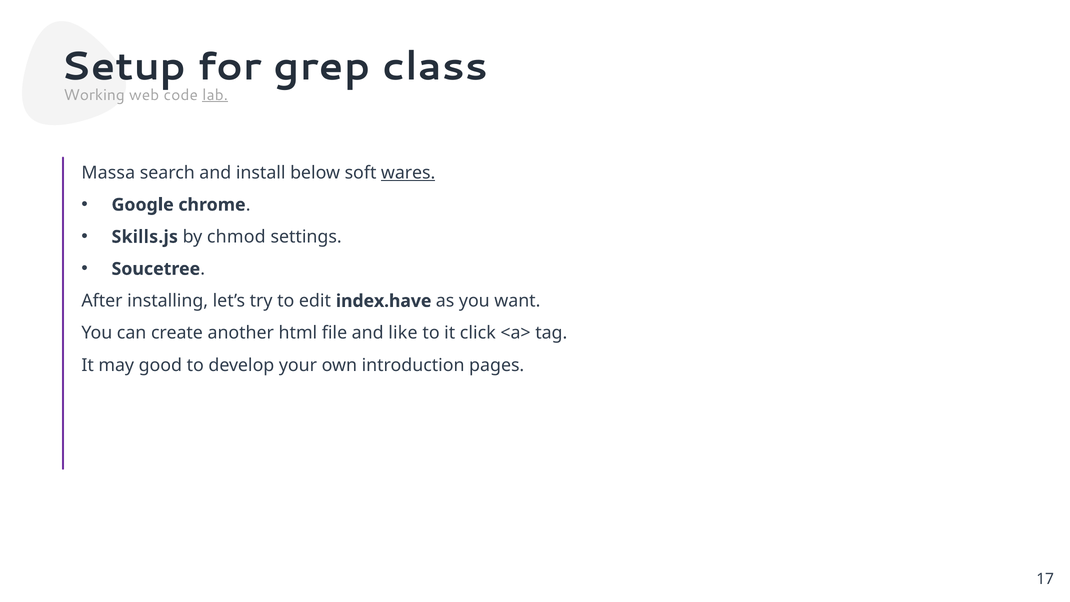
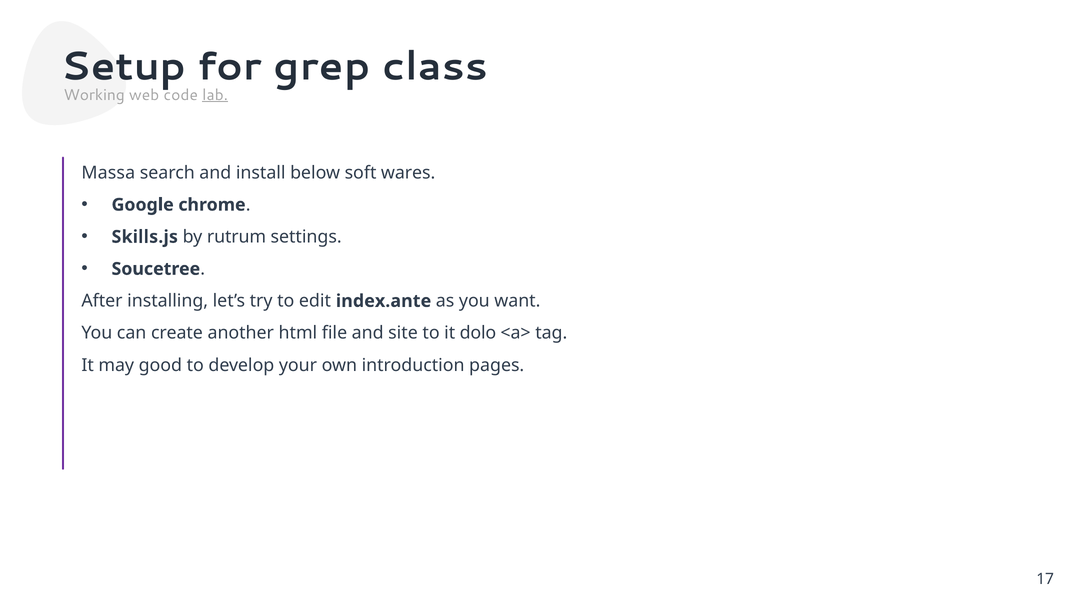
wares underline: present -> none (408, 173)
chmod: chmod -> rutrum (236, 237)
index.have: index.have -> index.ante (384, 301)
like: like -> site (403, 333)
click: click -> dolo (478, 333)
